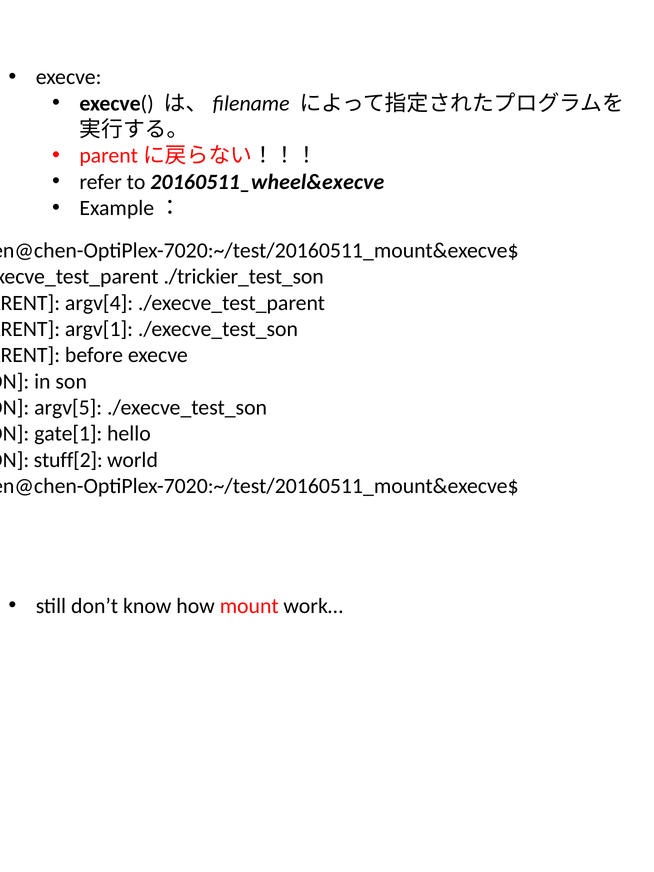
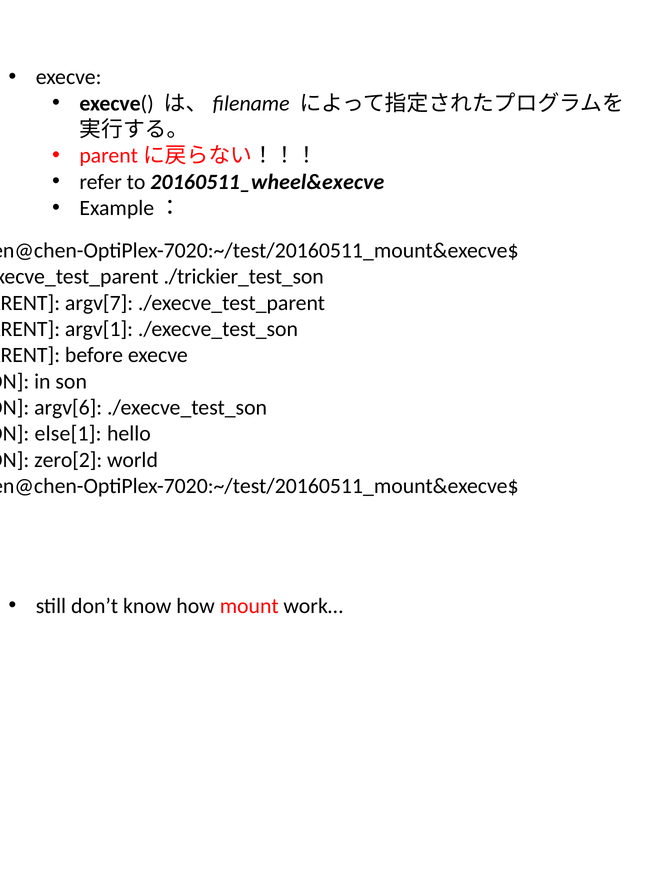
argv[4: argv[4 -> argv[7 (99, 303)
argv[5: argv[5 -> argv[6 (68, 408)
gate[1: gate[1 -> else[1 (68, 434)
stuff[2: stuff[2 -> zero[2 (68, 460)
